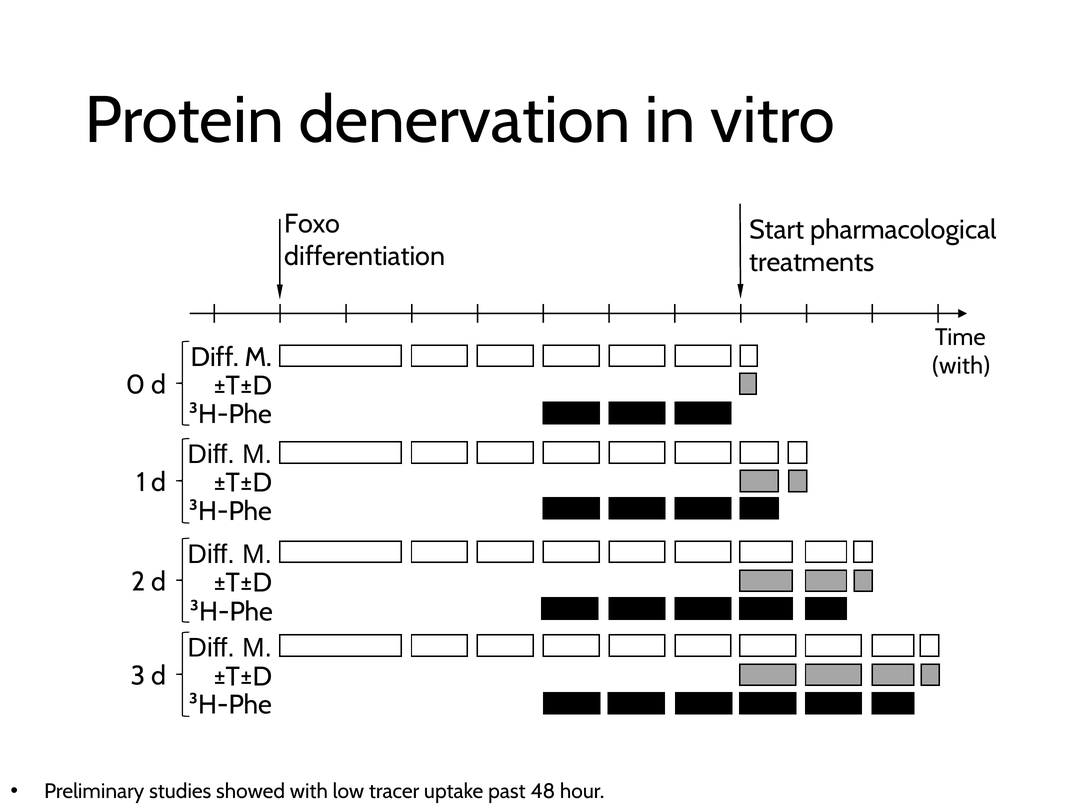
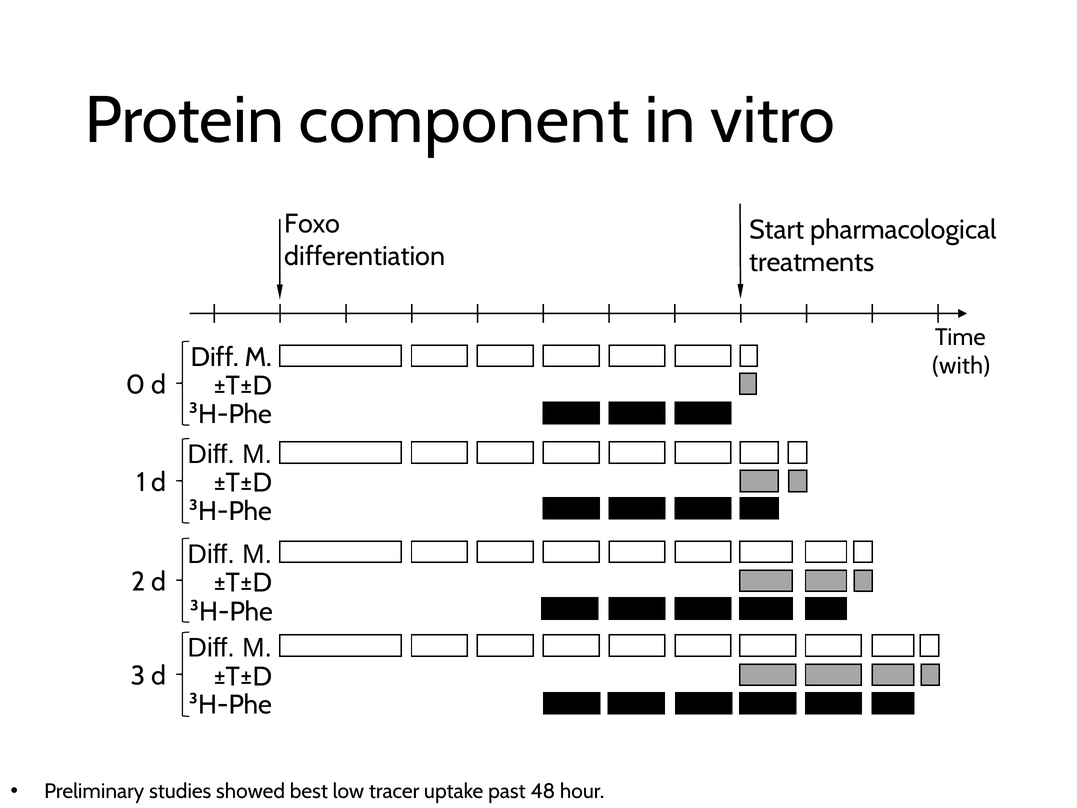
denervation: denervation -> component (464, 121)
showed with: with -> best (309, 791)
